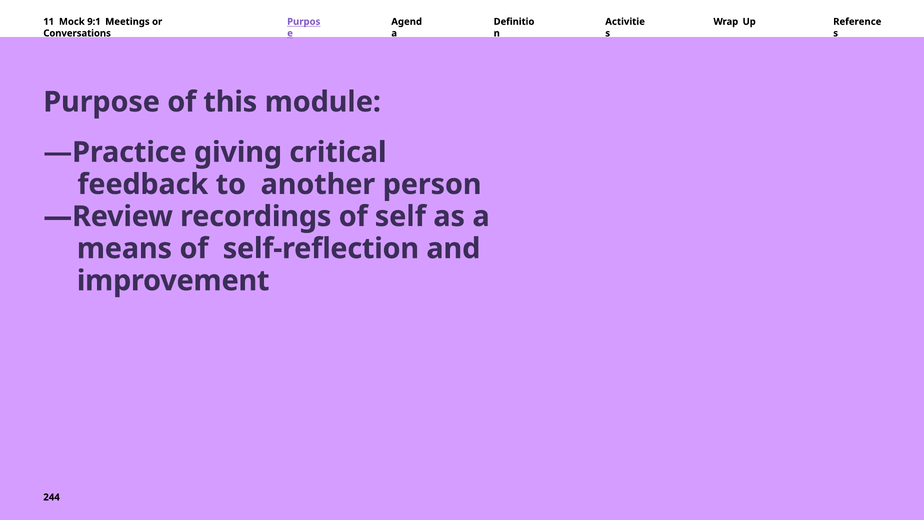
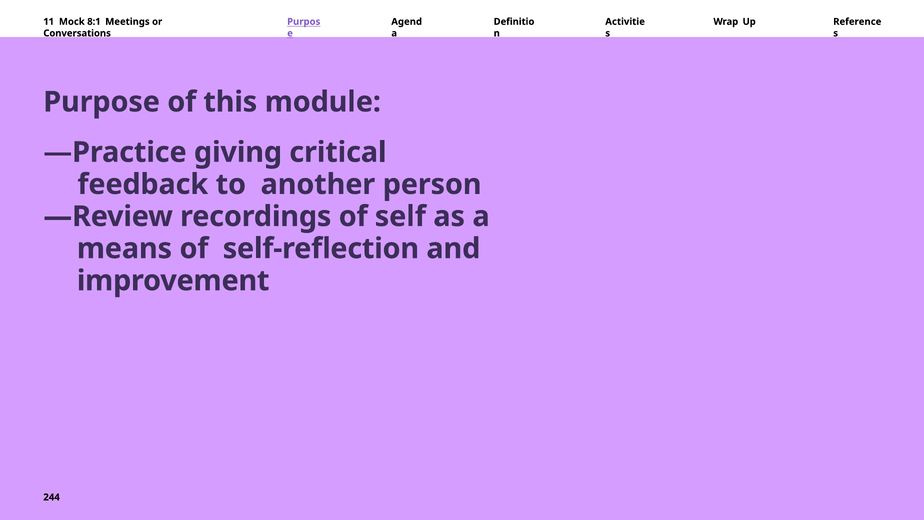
9:1: 9:1 -> 8:1 (94, 22)
